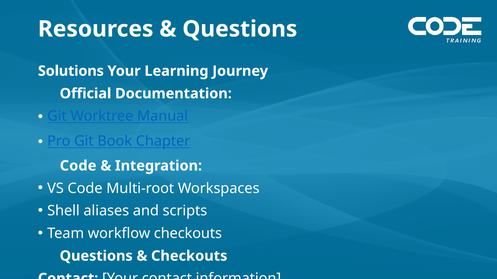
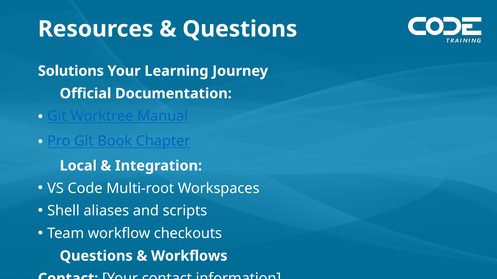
Code: Code -> Local (78, 166)
Checkouts: Checkouts -> Workflows (189, 256)
